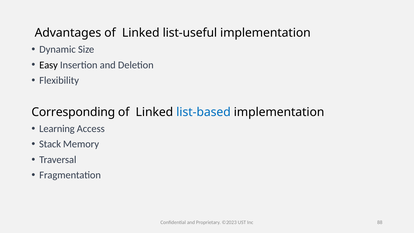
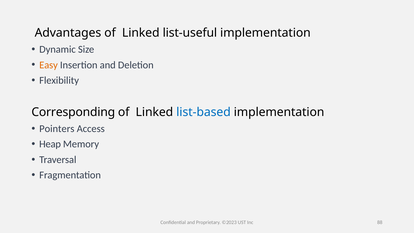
Easy colour: black -> orange (49, 65)
Learning: Learning -> Pointers (57, 129)
Stack: Stack -> Heap (50, 144)
